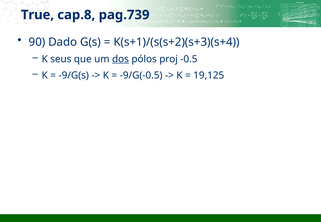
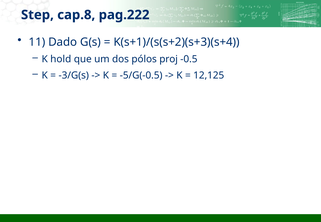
True: True -> Step (37, 15)
pag.739: pag.739 -> pag.222 (124, 15)
90: 90 -> 11 (37, 42)
seus: seus -> hold (61, 59)
dos underline: present -> none (120, 59)
-9/G(s: -9/G(s -> -3/G(s (74, 75)
-9/G(-0.5: -9/G(-0.5 -> -5/G(-0.5 (141, 75)
19,125: 19,125 -> 12,125 (209, 75)
